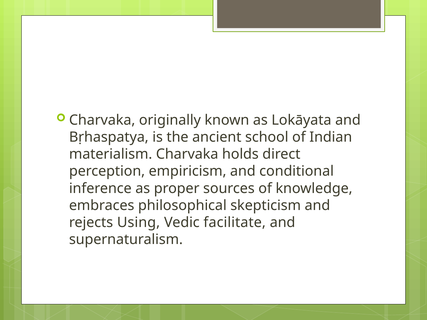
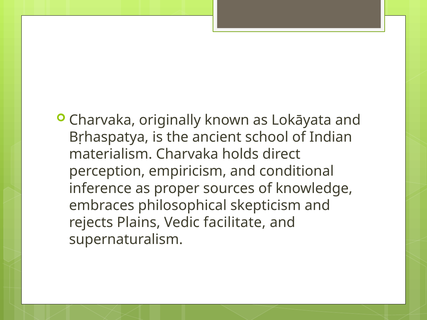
Using: Using -> Plains (139, 223)
